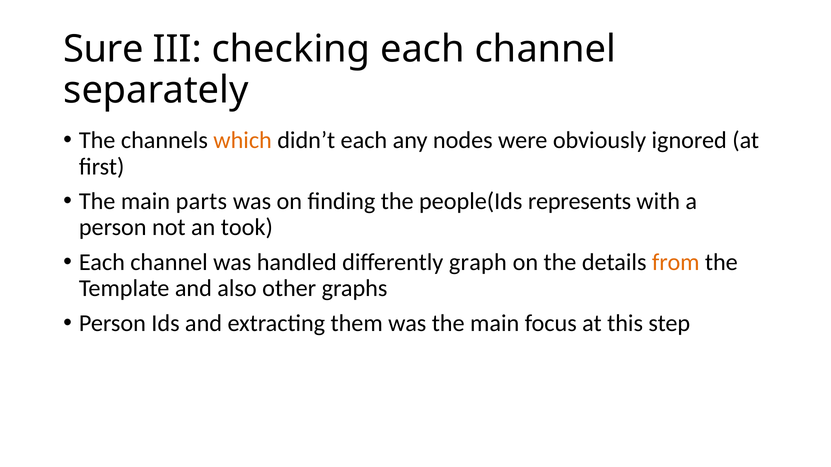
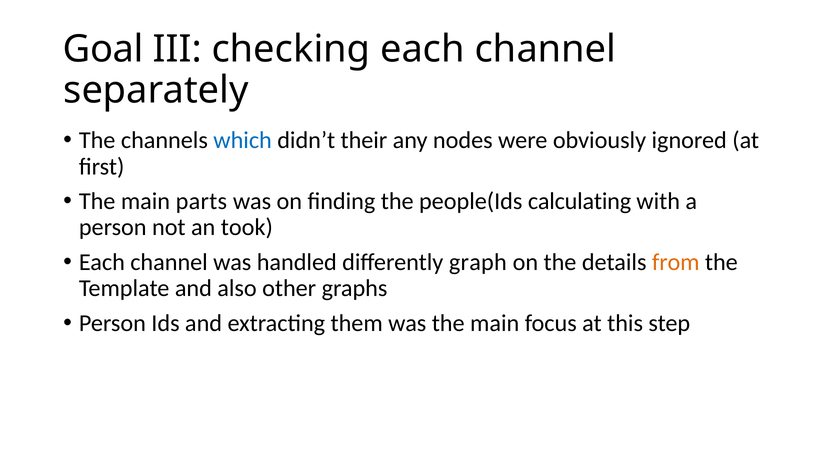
Sure: Sure -> Goal (103, 49)
which colour: orange -> blue (243, 140)
didn’t each: each -> their (364, 140)
represents: represents -> calculating (580, 202)
